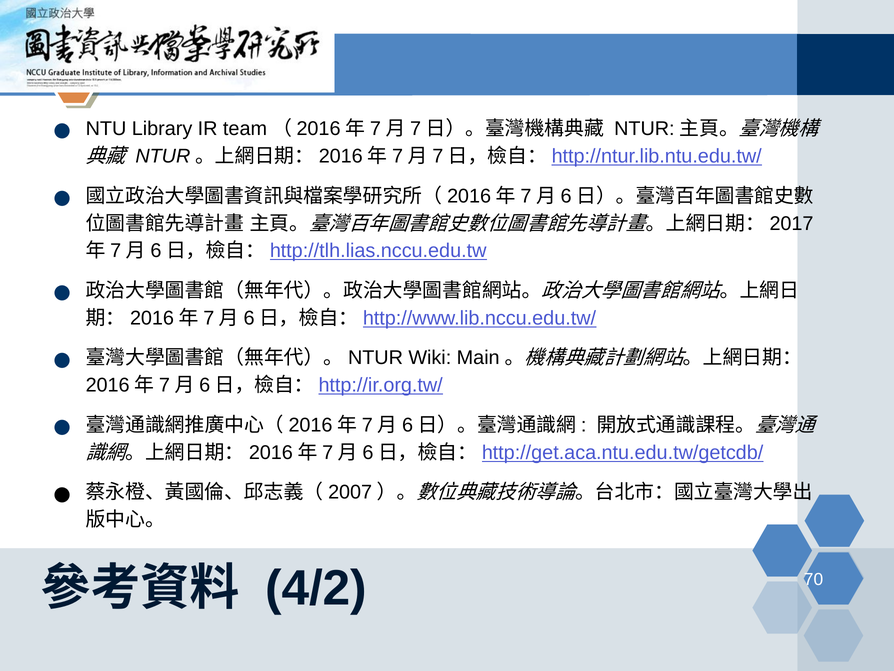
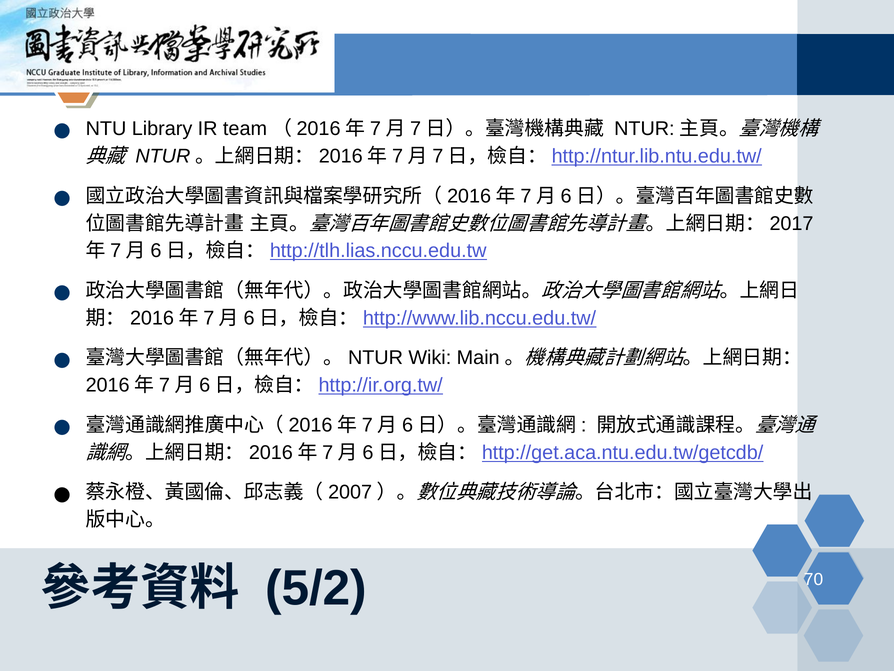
4/2: 4/2 -> 5/2 (316, 588)
